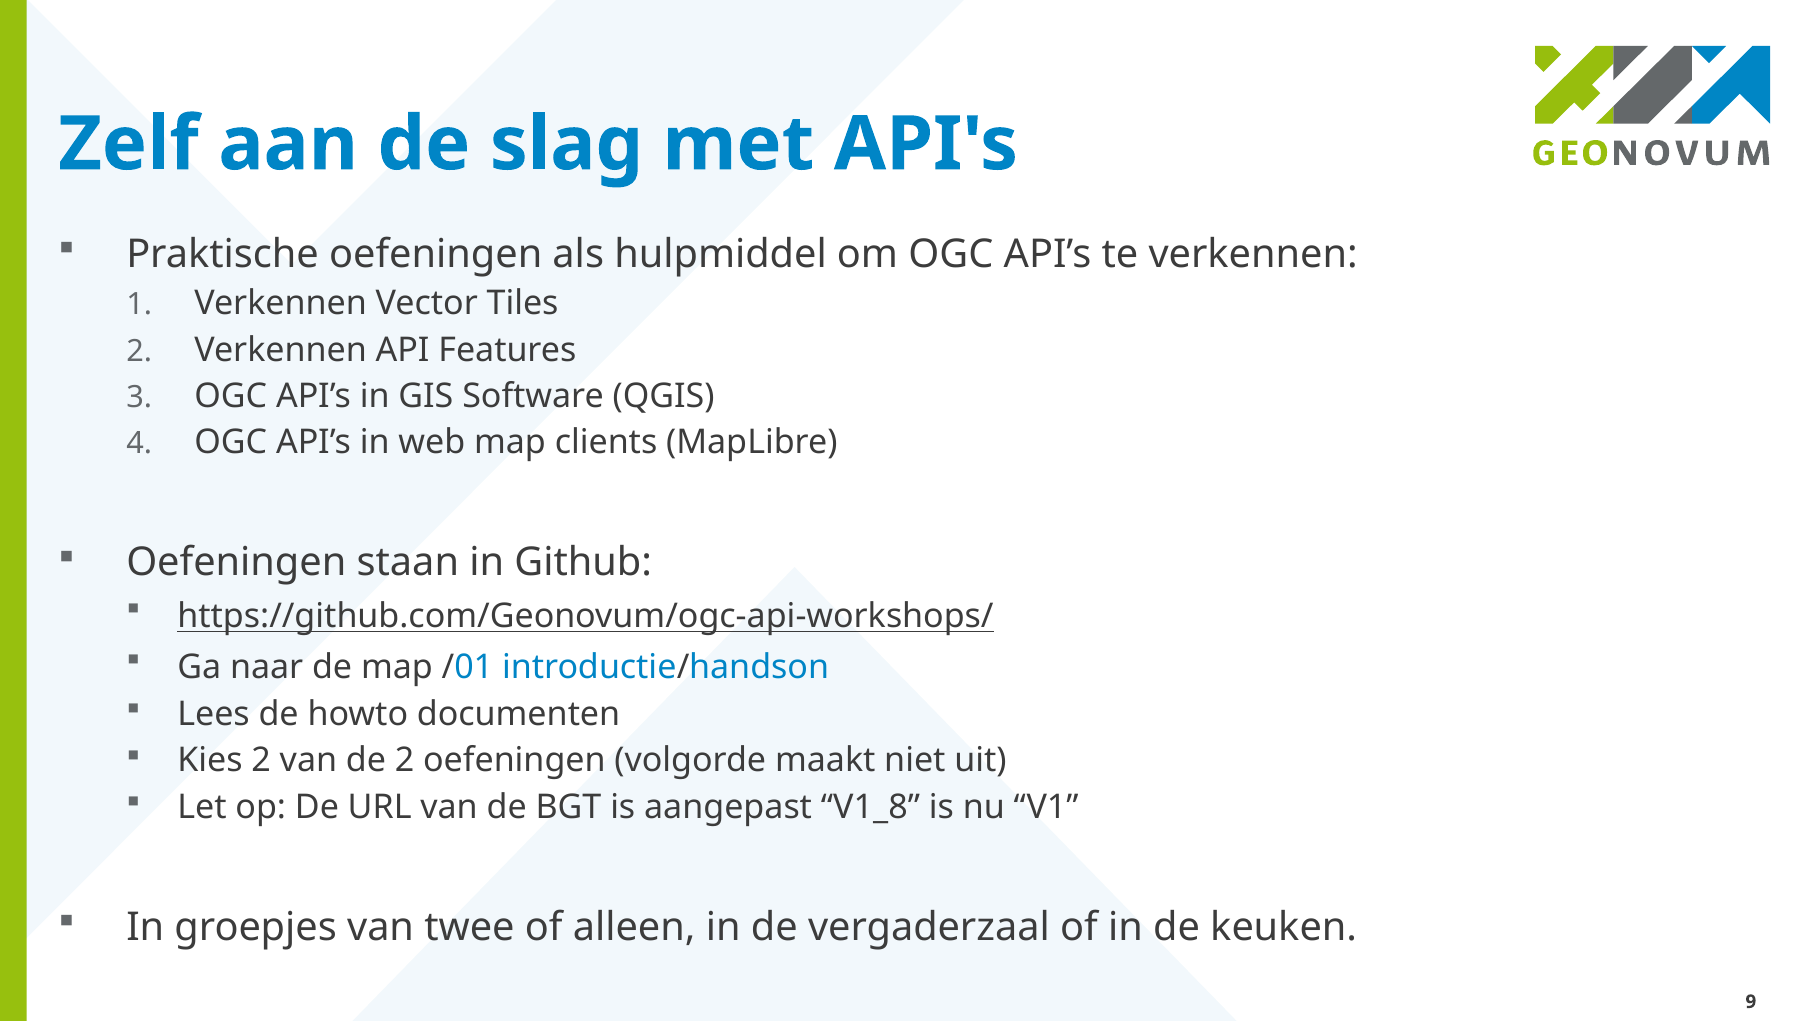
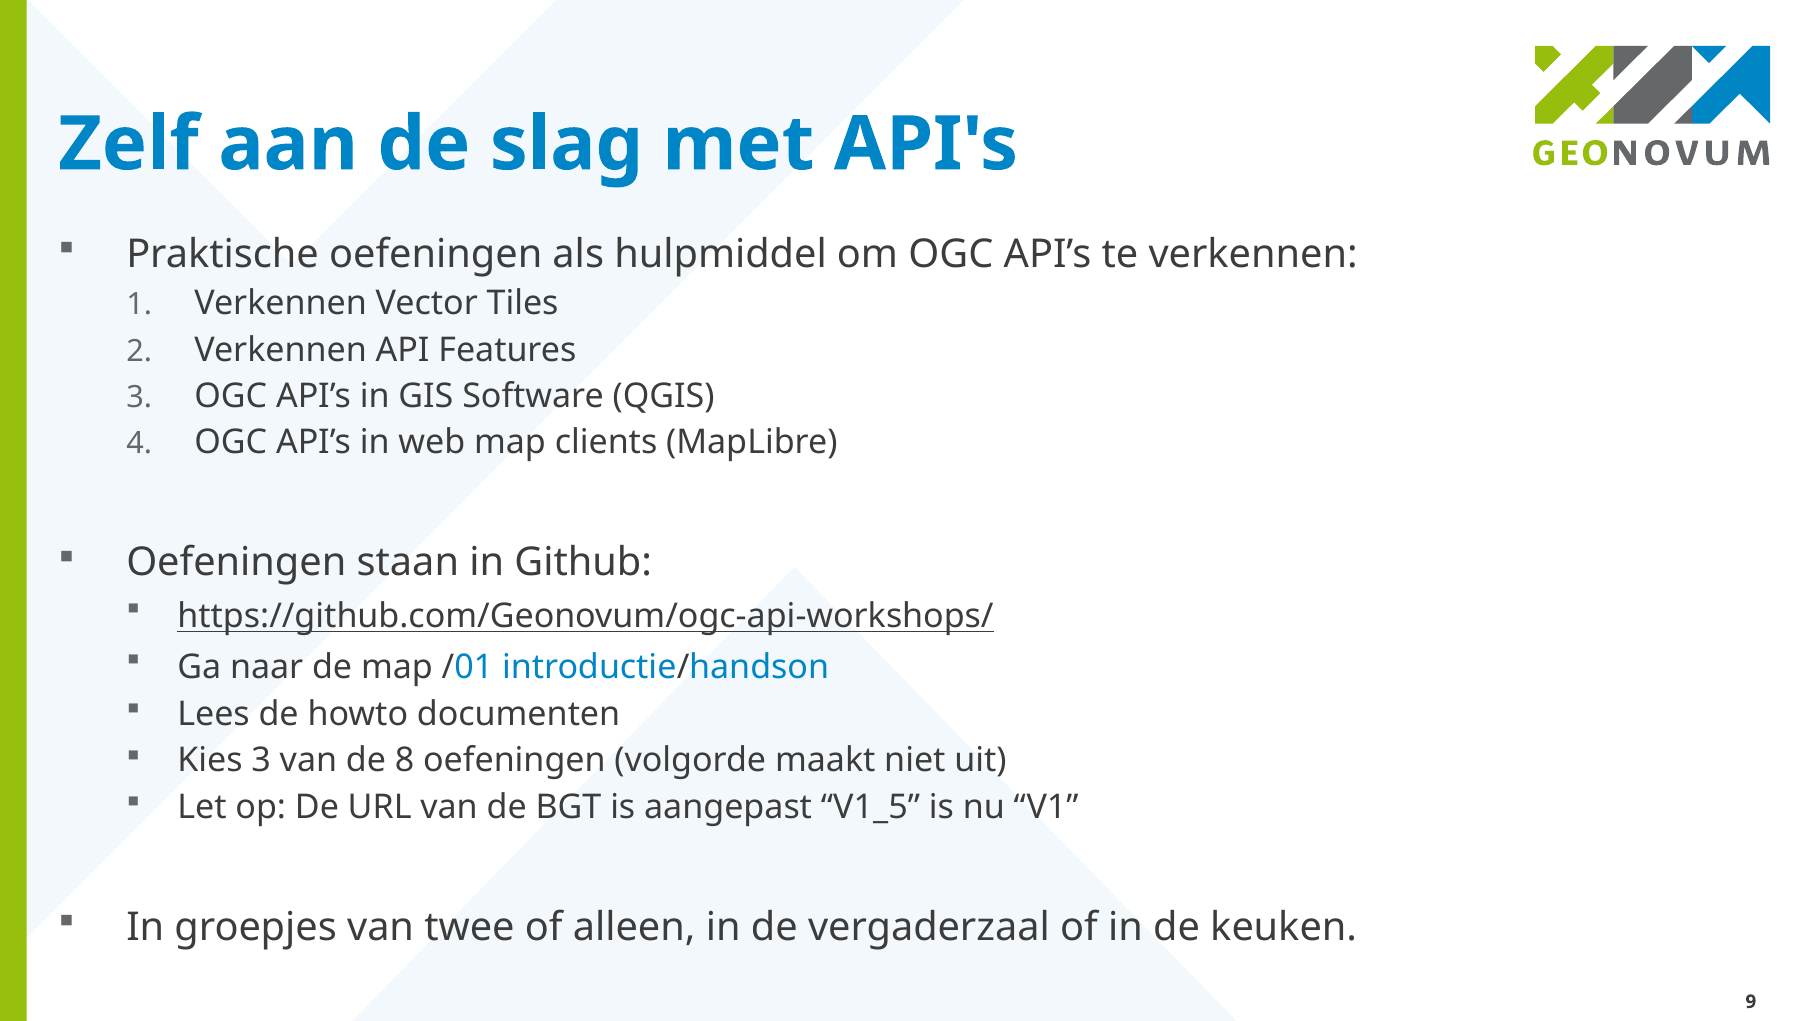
Kies 2: 2 -> 3 (261, 761)
de 2: 2 -> 8 (405, 761)
V1_8: V1_8 -> V1_5 (871, 807)
